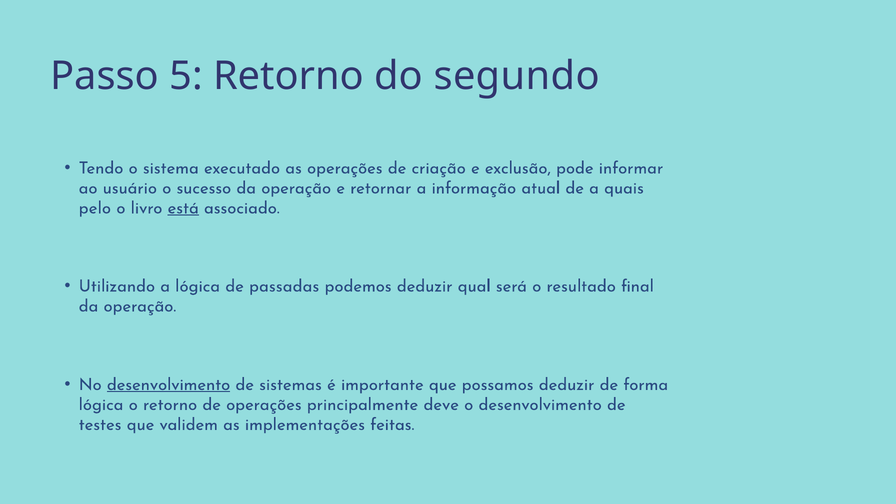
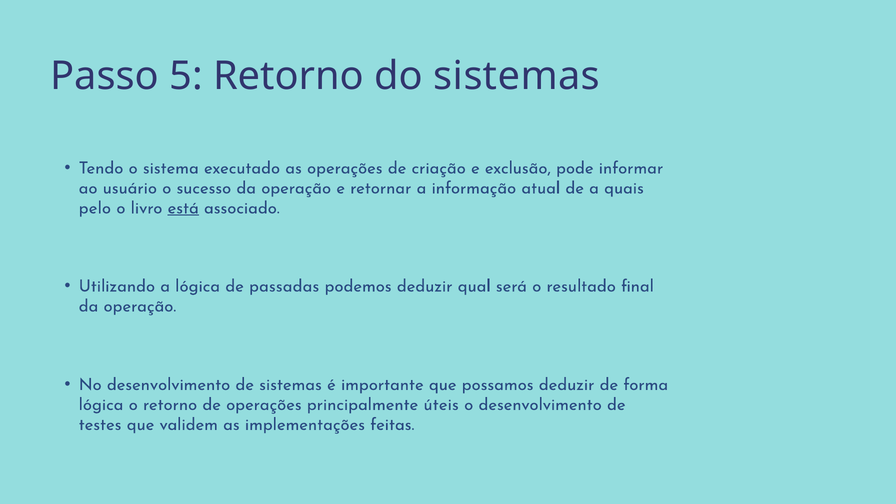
do segundo: segundo -> sistemas (517, 76)
desenvolvimento underline: present -> none (169, 384)
deve: deve -> úteis (441, 404)
